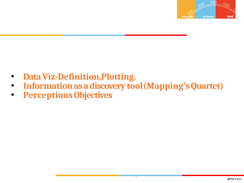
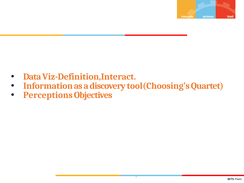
Viz-Definition,Plotting: Viz-Definition,Plotting -> Viz-Definition,Interact (89, 77)
tool(Mapping’s: tool(Mapping’s -> tool(Choosing’s (158, 86)
